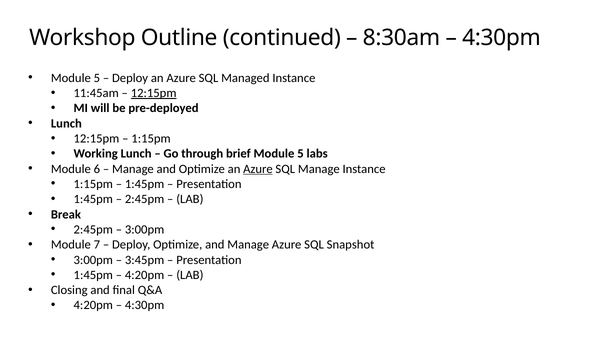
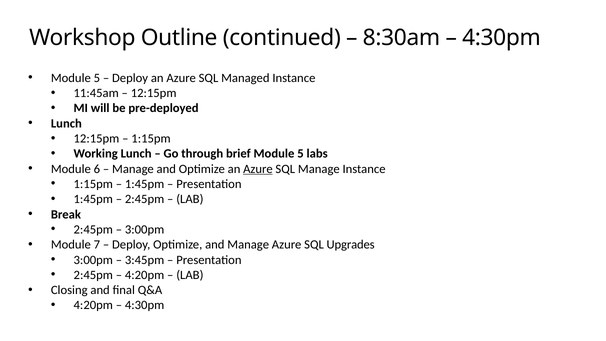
12:15pm underline: present -> none (154, 93)
Snapshot: Snapshot -> Upgrades (351, 245)
1:45pm: 1:45pm -> 2:45pm (93, 275)
